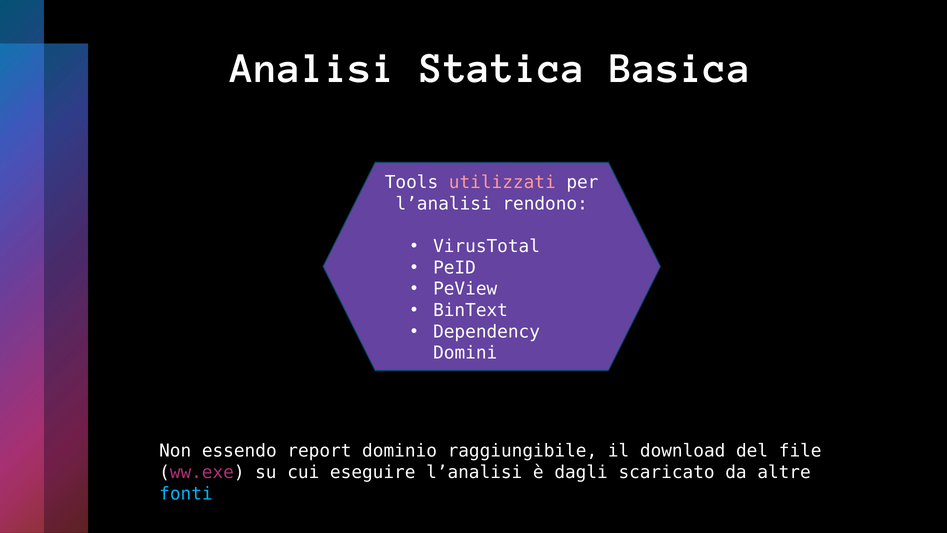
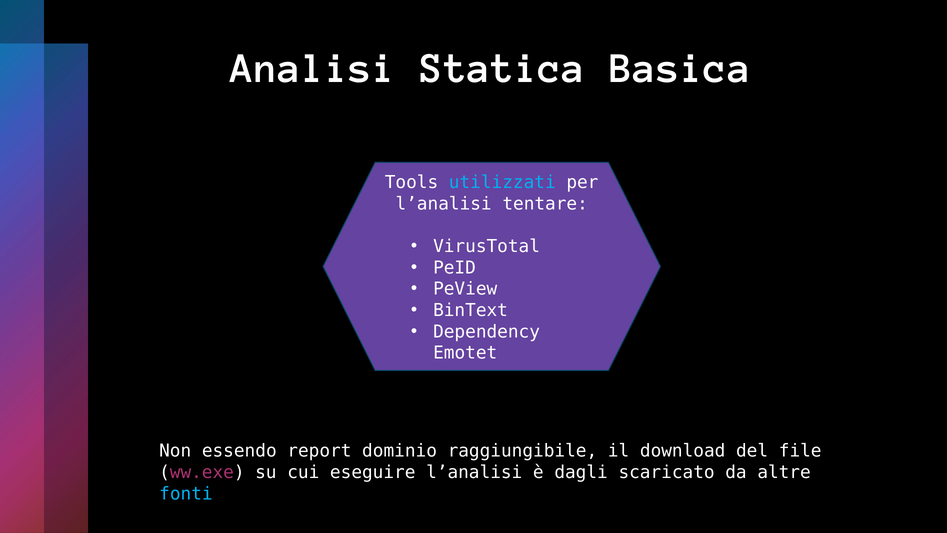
utilizzati colour: pink -> light blue (502, 182)
rendono: rendono -> tentare (545, 204)
Domini: Domini -> Emotet (465, 353)
